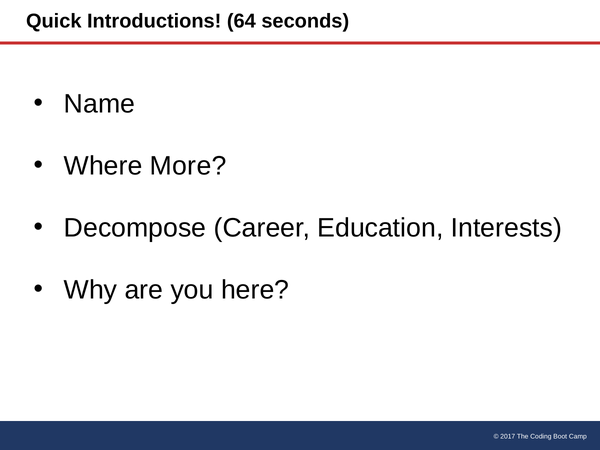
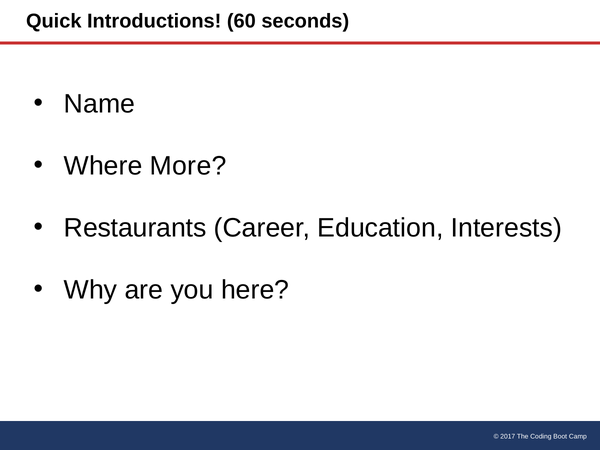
64: 64 -> 60 (241, 21)
Decompose: Decompose -> Restaurants (135, 228)
